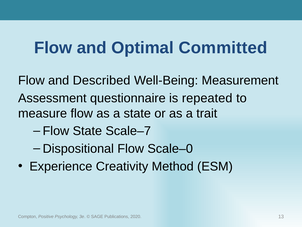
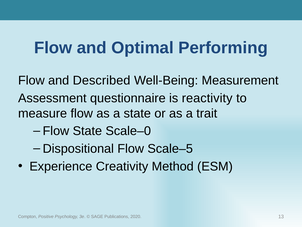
Committed: Committed -> Performing (223, 48)
repeated: repeated -> reactivity (207, 98)
Scale–7: Scale–7 -> Scale–0 (128, 131)
Scale–0: Scale–0 -> Scale–5 (170, 148)
